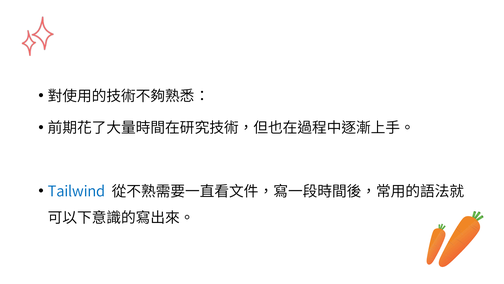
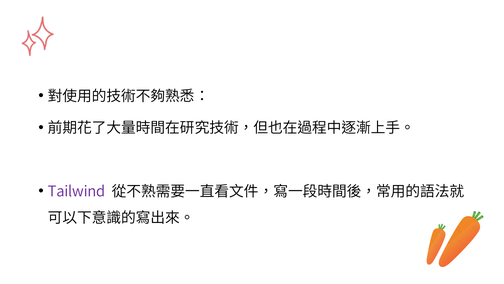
Tailwind colour: blue -> purple (77, 191)
